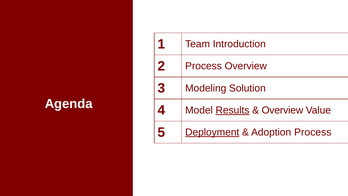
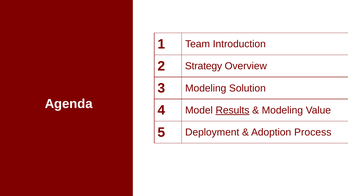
2 Process: Process -> Strategy (204, 66)
Overview: Overview -> Modeling (282, 110)
Deployment underline: present -> none (212, 132)
